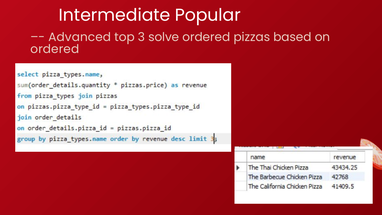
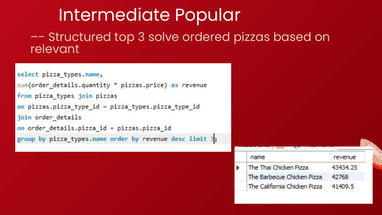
Advanced: Advanced -> Structured (80, 37)
ordered: ordered -> relevant (55, 49)
